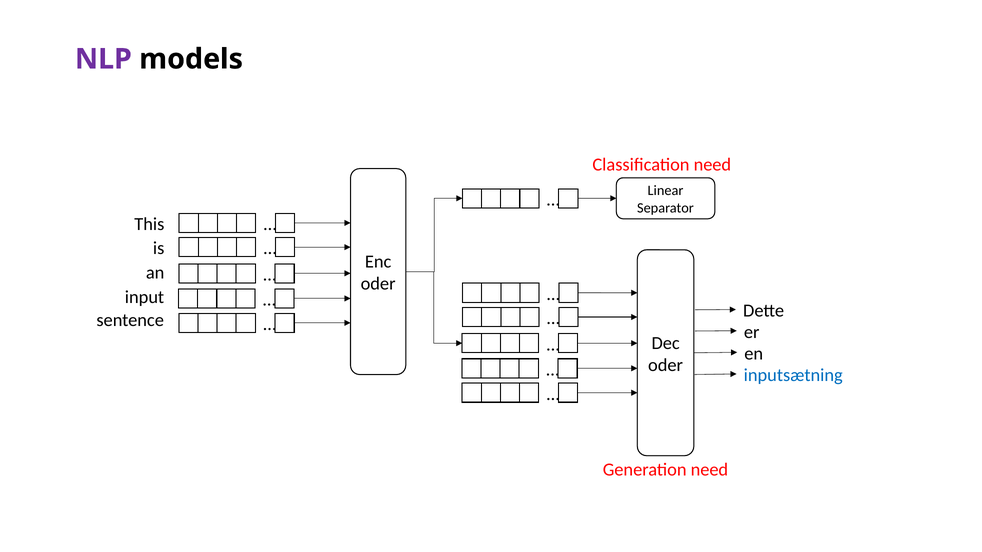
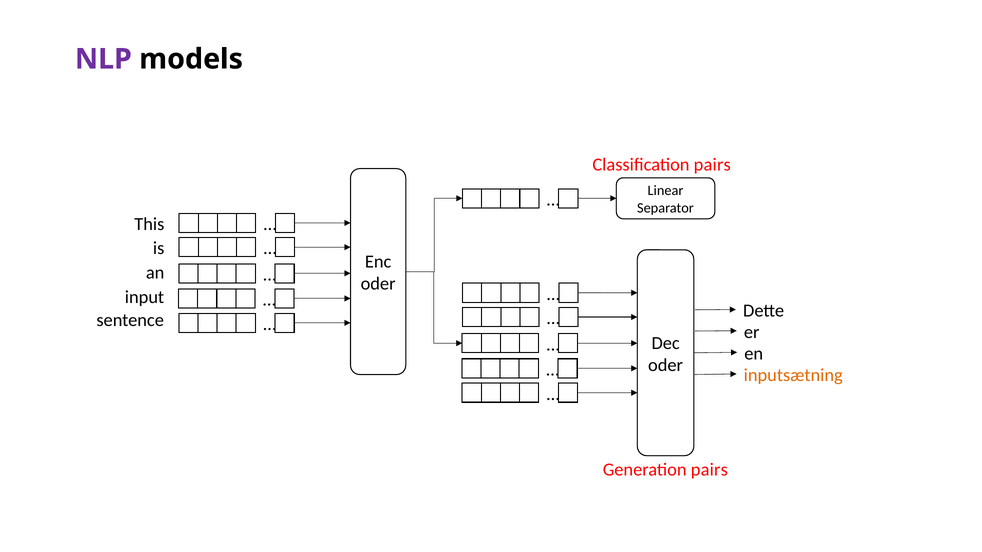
Classification need: need -> pairs (712, 165)
inputsætning colour: blue -> orange (793, 375)
Generation need: need -> pairs (709, 470)
